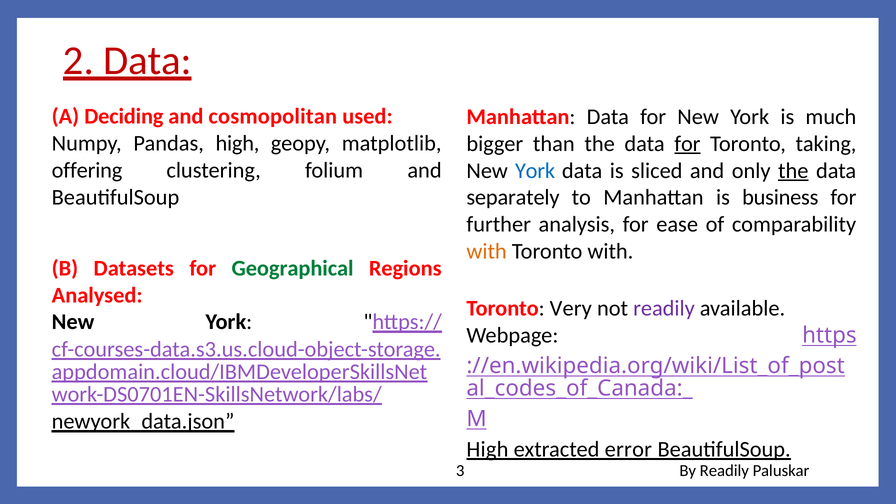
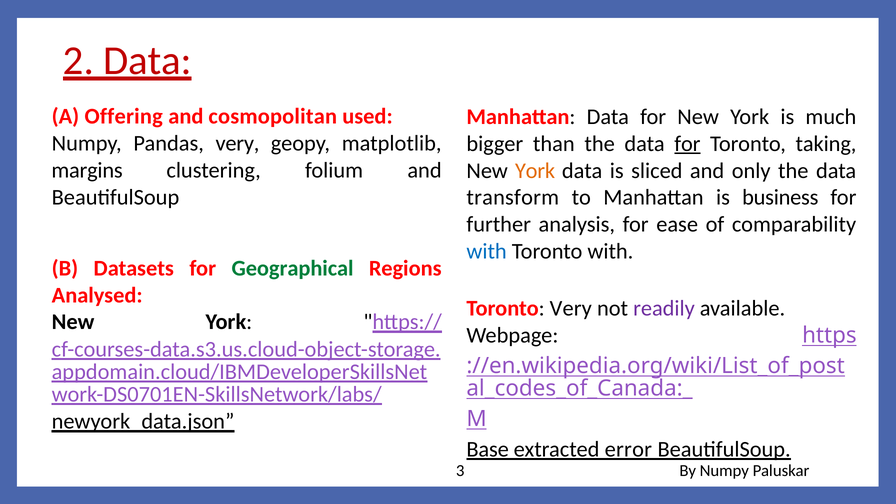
Deciding: Deciding -> Offering (124, 117)
Pandas high: high -> very (237, 143)
offering: offering -> margins (87, 170)
York colour: blue -> orange (535, 171)
the underline: present -> none (793, 171)
separately: separately -> transform (513, 197)
with colour: orange -> blue (487, 251)
High: High -> Base (488, 449)
By Readily: Readily -> Numpy (724, 471)
